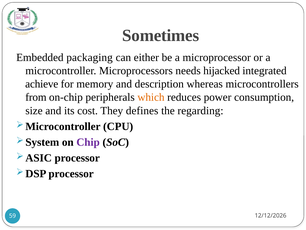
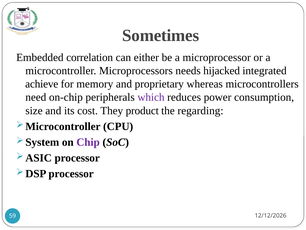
packaging: packaging -> correlation (90, 57)
description: description -> proprietary (159, 84)
from: from -> need (36, 97)
which colour: orange -> purple (151, 97)
defines: defines -> product (142, 110)
